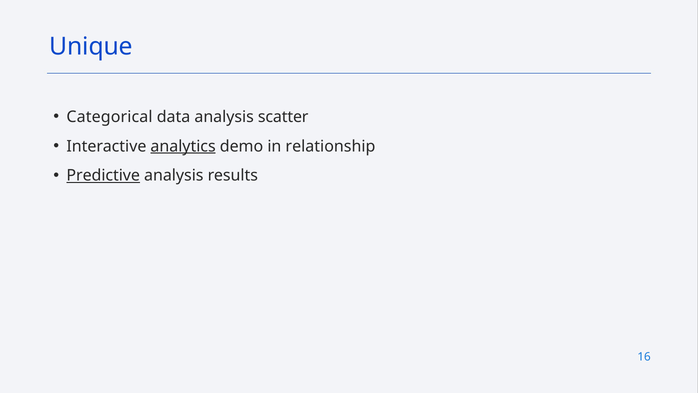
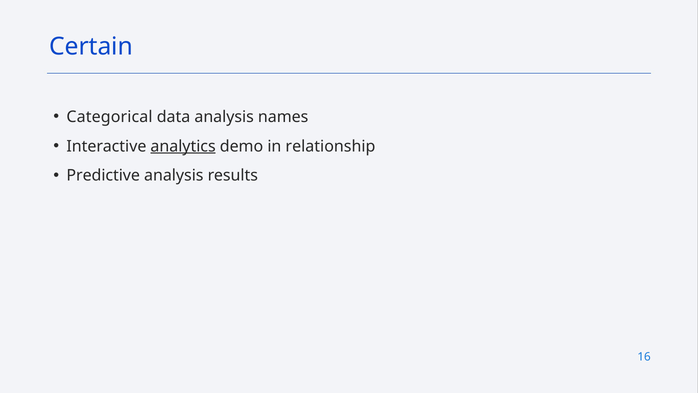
Unique: Unique -> Certain (91, 47)
scatter: scatter -> names (283, 117)
Predictive underline: present -> none (103, 175)
